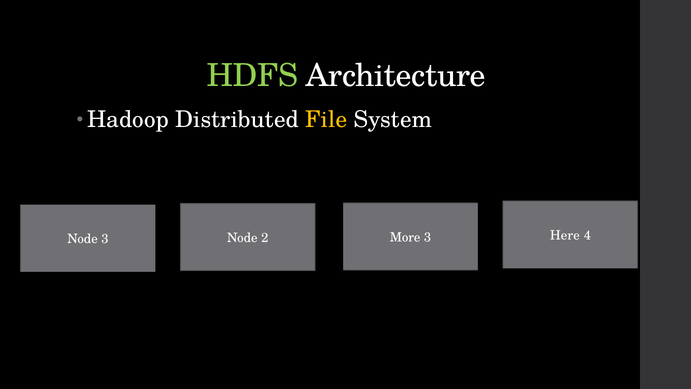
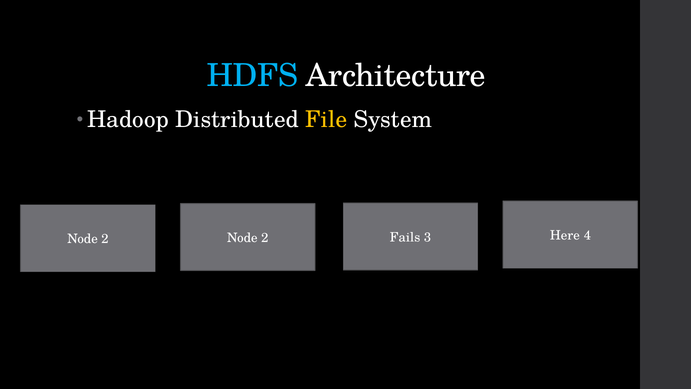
HDFS colour: light green -> light blue (252, 76)
3: 3 -> 2 (105, 239)
More: More -> Fails (405, 237)
